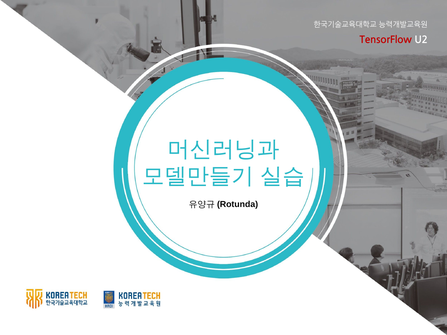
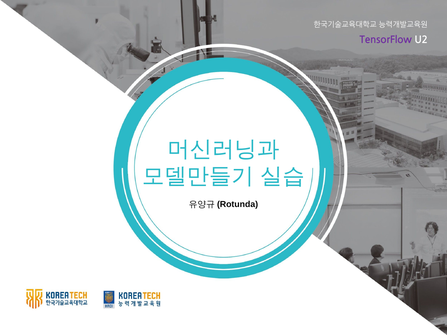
TensorFlow colour: red -> purple (386, 40)
